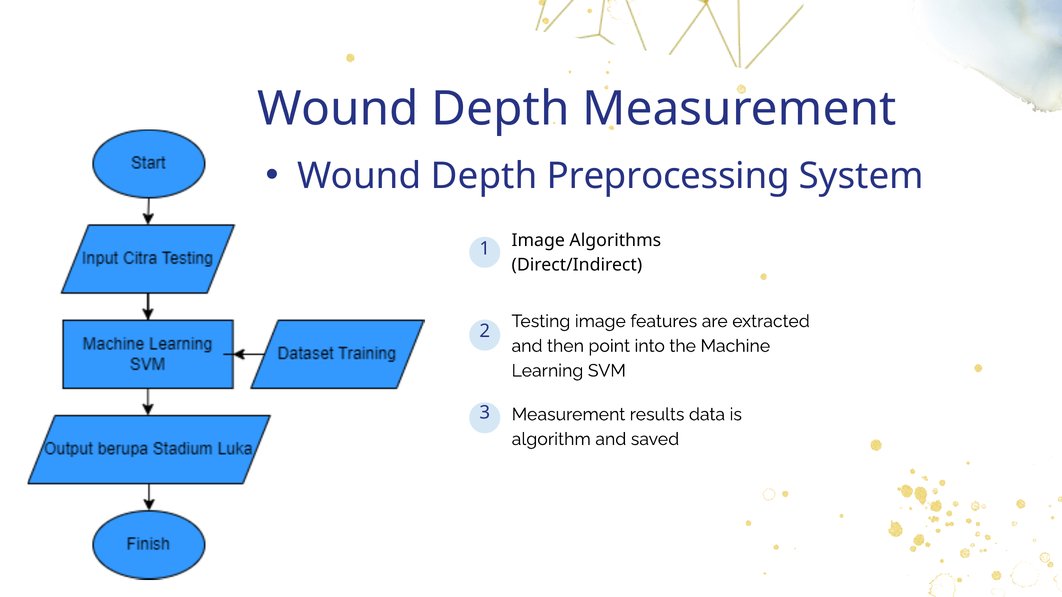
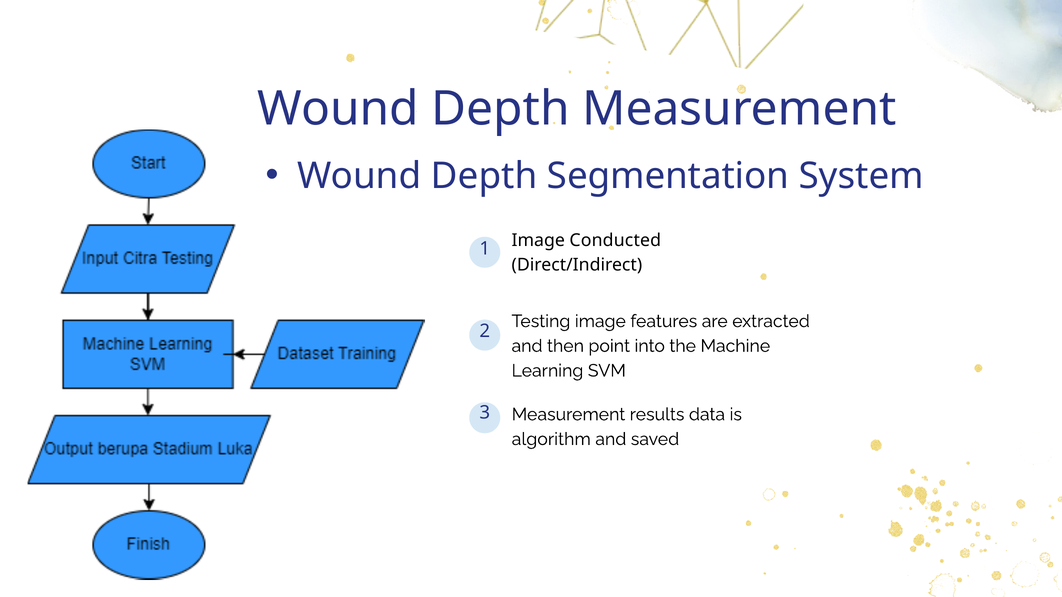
Preprocessing: Preprocessing -> Segmentation (668, 176)
Algorithms: Algorithms -> Conducted (615, 240)
